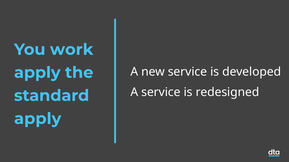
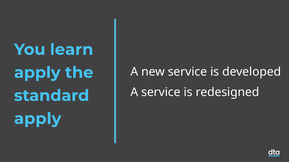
work: work -> learn (72, 50)
